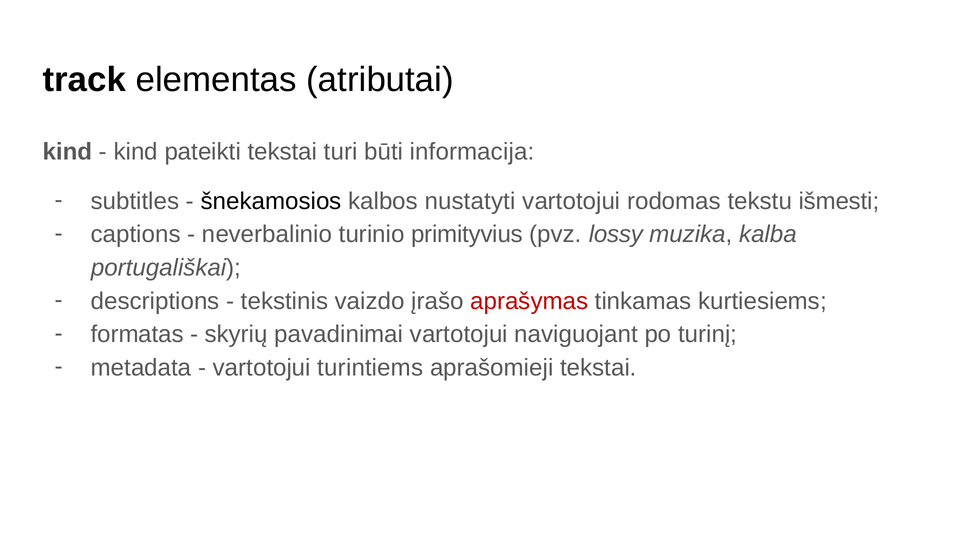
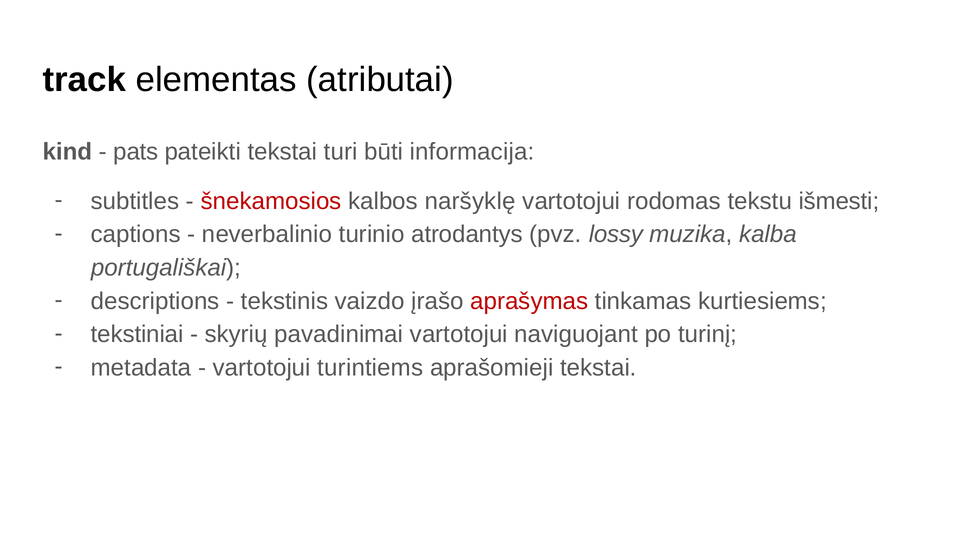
kind: kind -> pats (136, 152)
šnekamosios colour: black -> red (271, 201)
nustatyti: nustatyti -> naršyklę (470, 201)
primityvius: primityvius -> atrodantys (467, 235)
formatas: formatas -> tekstiniai (137, 335)
